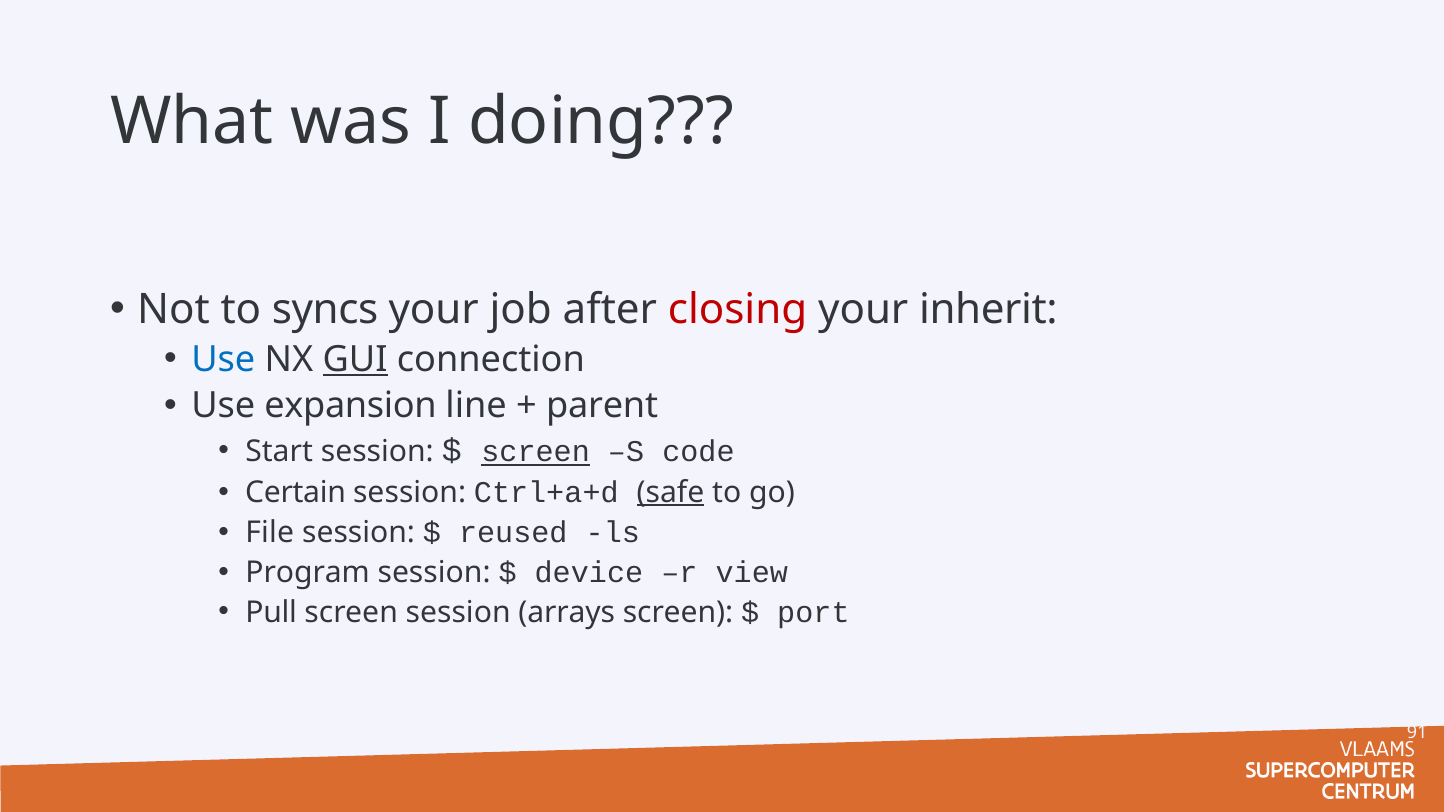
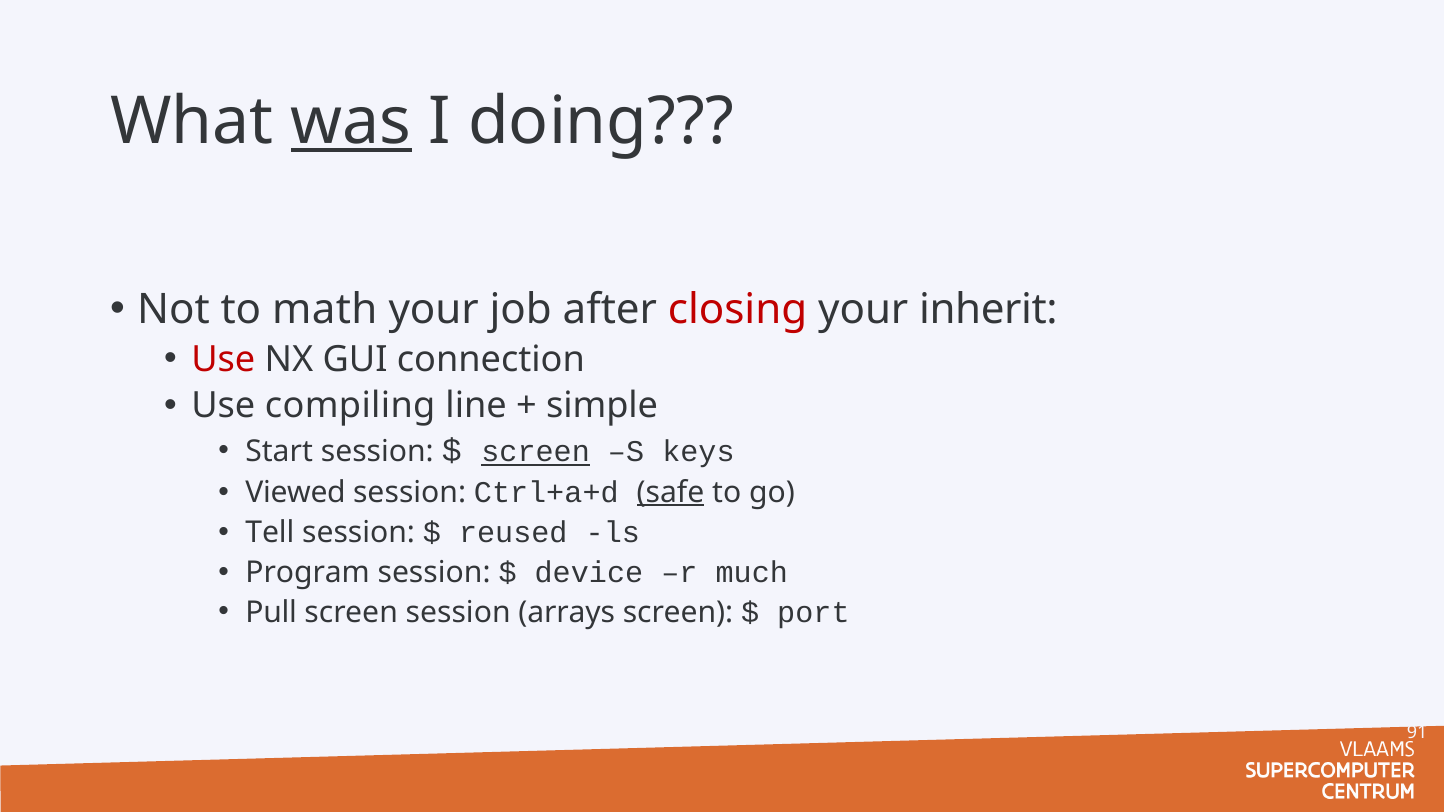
was underline: none -> present (351, 121)
syncs: syncs -> math (325, 310)
Use colour: blue -> red (223, 360)
GUI underline: present -> none (355, 360)
expansion: expansion -> compiling (350, 406)
parent: parent -> simple (602, 406)
code: code -> keys (698, 452)
Certain: Certain -> Viewed (296, 493)
File: File -> Tell (270, 532)
view: view -> much (752, 572)
